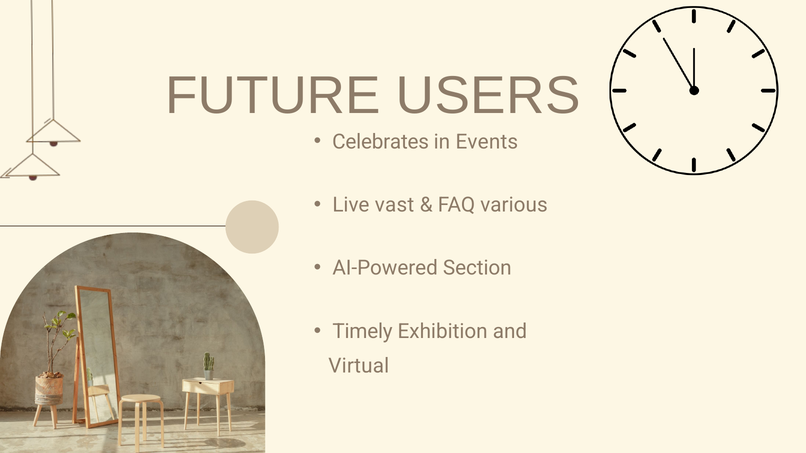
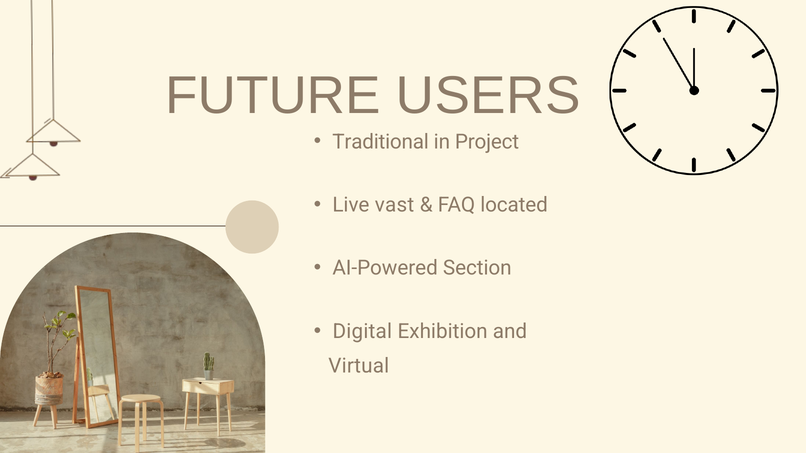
Celebrates: Celebrates -> Traditional (381, 142)
Events: Events -> Project (487, 142)
various: various -> located (514, 205)
Timely: Timely -> Digital (362, 332)
